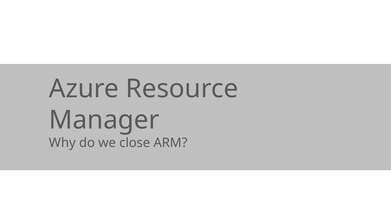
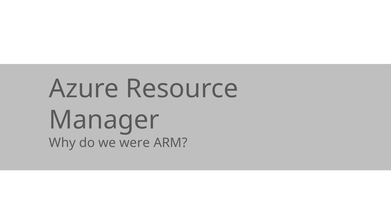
close: close -> were (135, 143)
